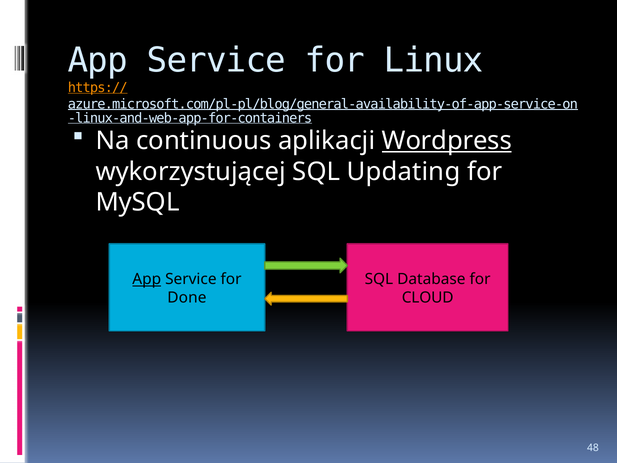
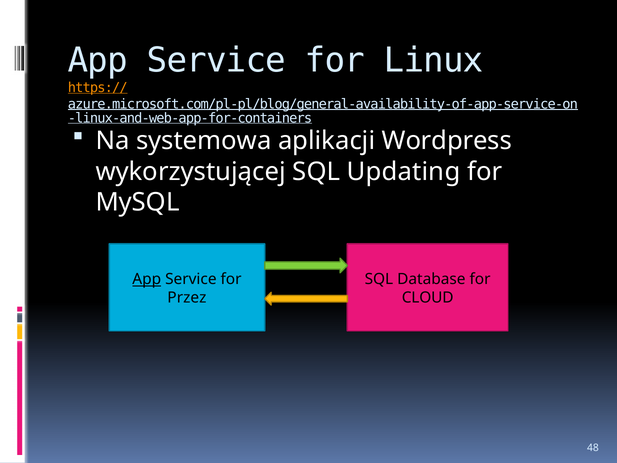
continuous: continuous -> systemowa (204, 141)
Wordpress underline: present -> none (447, 141)
Done: Done -> Przez (187, 298)
